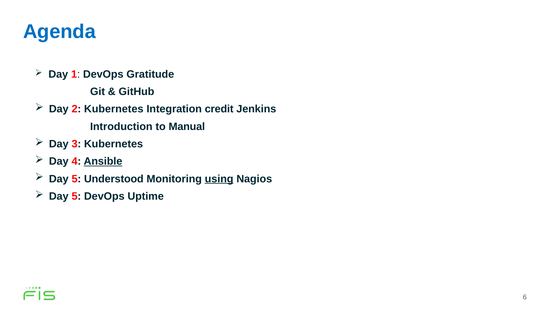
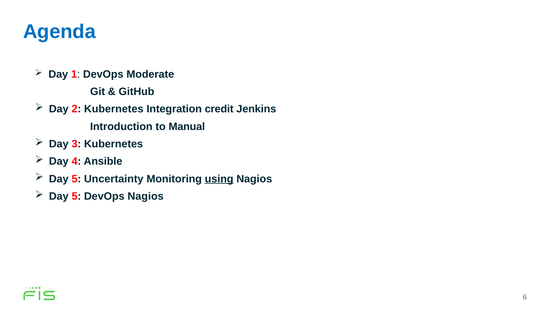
Gratitude: Gratitude -> Moderate (150, 74)
Ansible underline: present -> none (103, 162)
Understood: Understood -> Uncertainty (114, 179)
DevOps Uptime: Uptime -> Nagios (146, 197)
